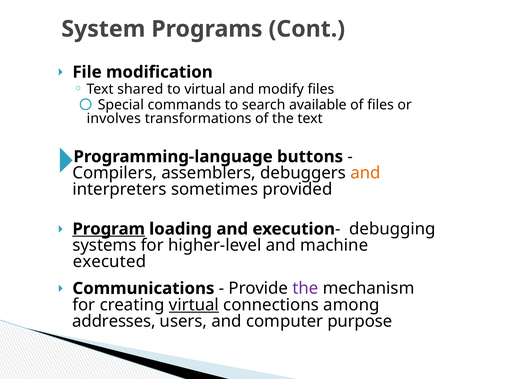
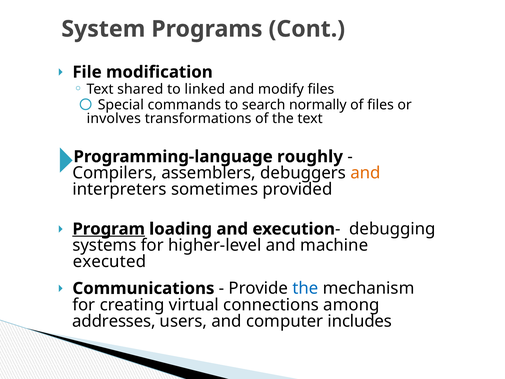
to virtual: virtual -> linked (205, 89)
available: available -> normally (318, 105)
buttons: buttons -> roughly (310, 157)
the colour: purple -> blue (305, 288)
virtual underline: present -> none (194, 305)
purpose: purpose -> includes (360, 321)
